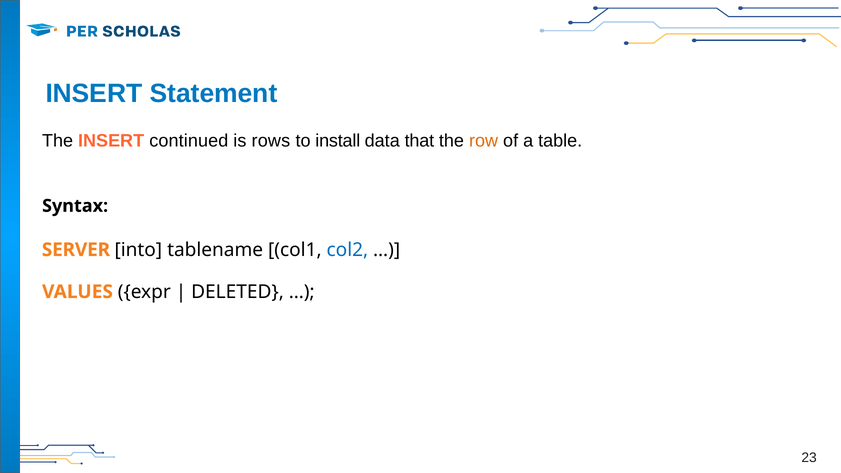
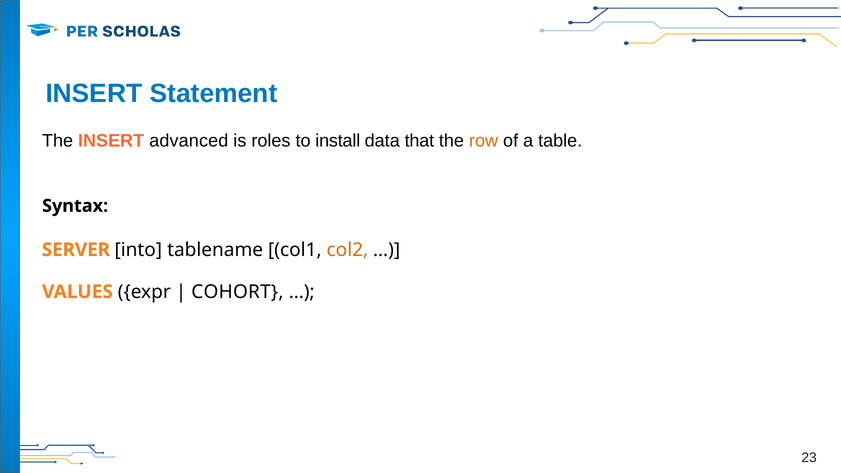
continued: continued -> advanced (189, 141)
rows: rows -> roles (271, 141)
col2 colour: blue -> orange (347, 250)
DELETED: DELETED -> COHORT (237, 292)
